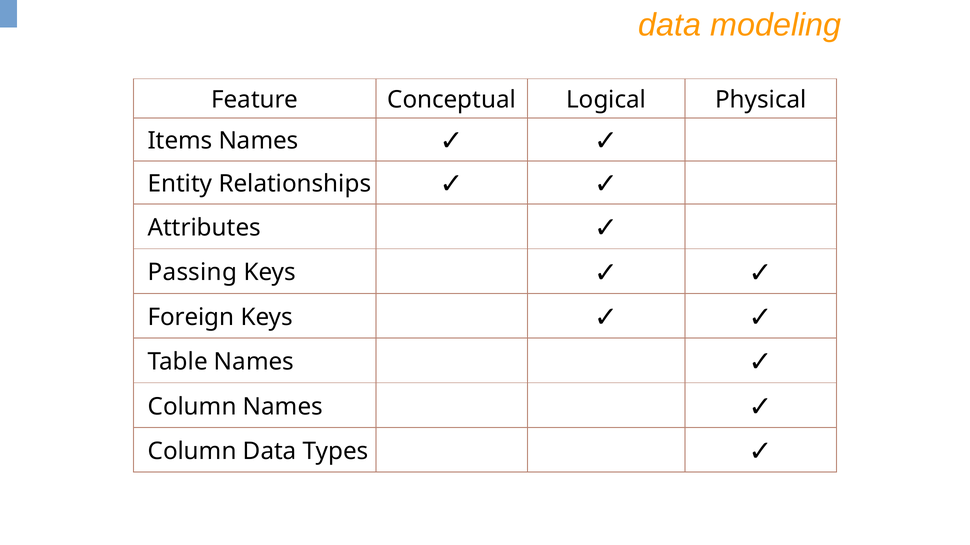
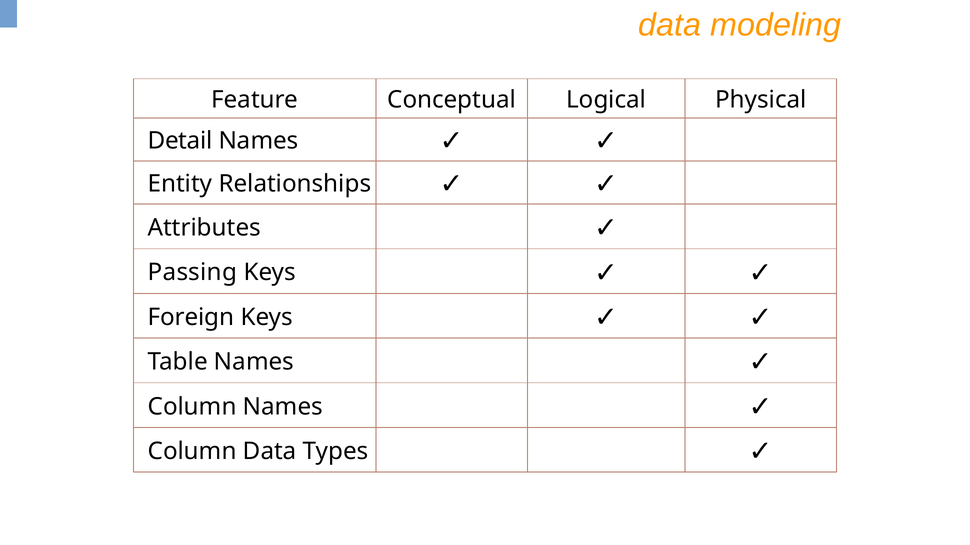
Items: Items -> Detail (180, 141)
